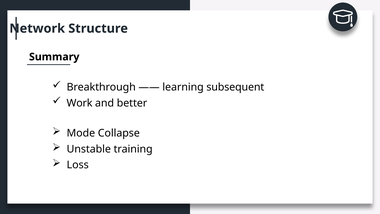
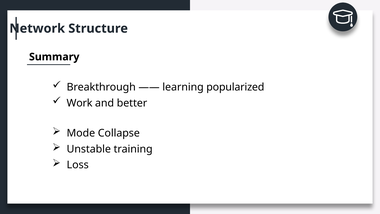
subsequent: subsequent -> popularized (235, 87)
